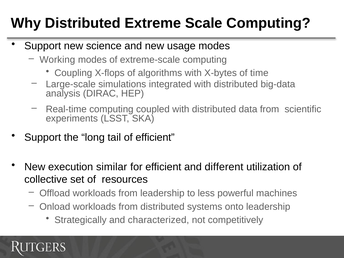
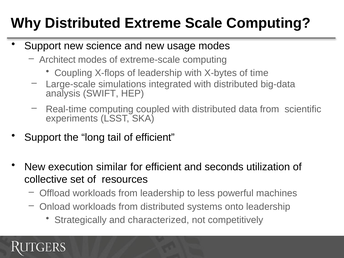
Working: Working -> Architect (57, 60)
of algorithms: algorithms -> leadership (160, 73)
DIRAC: DIRAC -> SWIFT (101, 93)
different: different -> seconds (224, 167)
